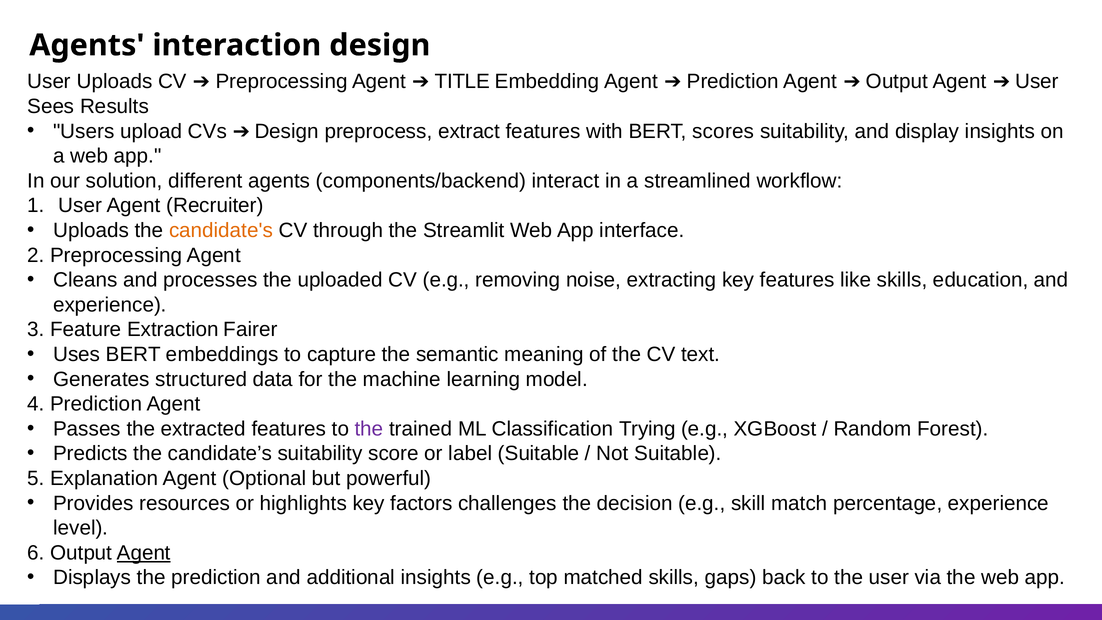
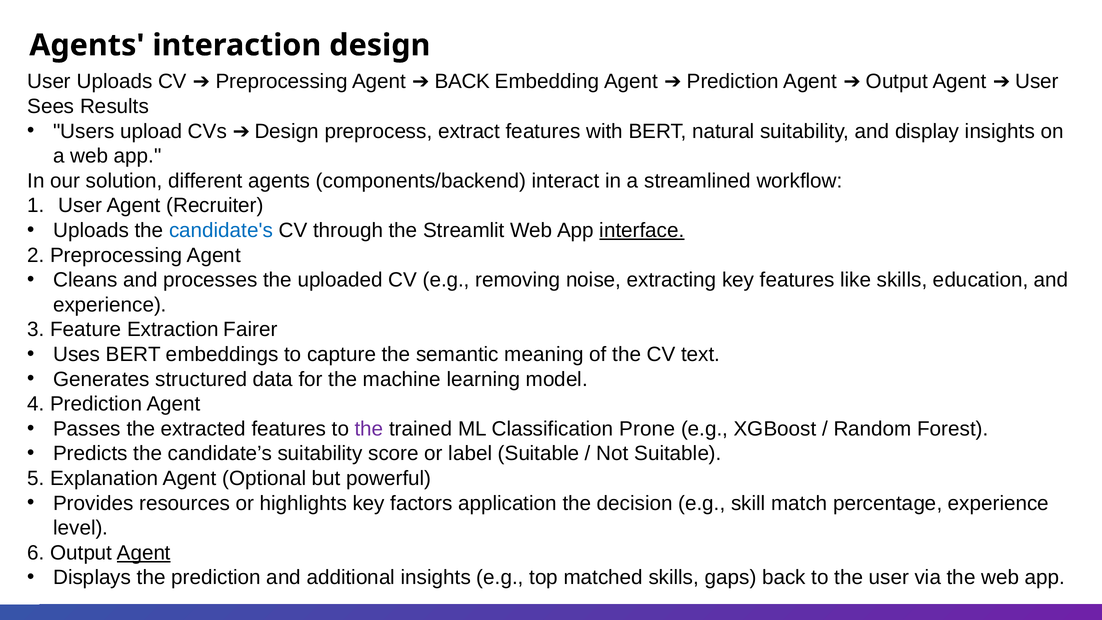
Agent TITLE: TITLE -> BACK (462, 82)
scores: scores -> natural (723, 131)
candidate's colour: orange -> blue (221, 230)
interface underline: none -> present (642, 230)
Trying: Trying -> Prone (647, 429)
challenges: challenges -> application (507, 503)
